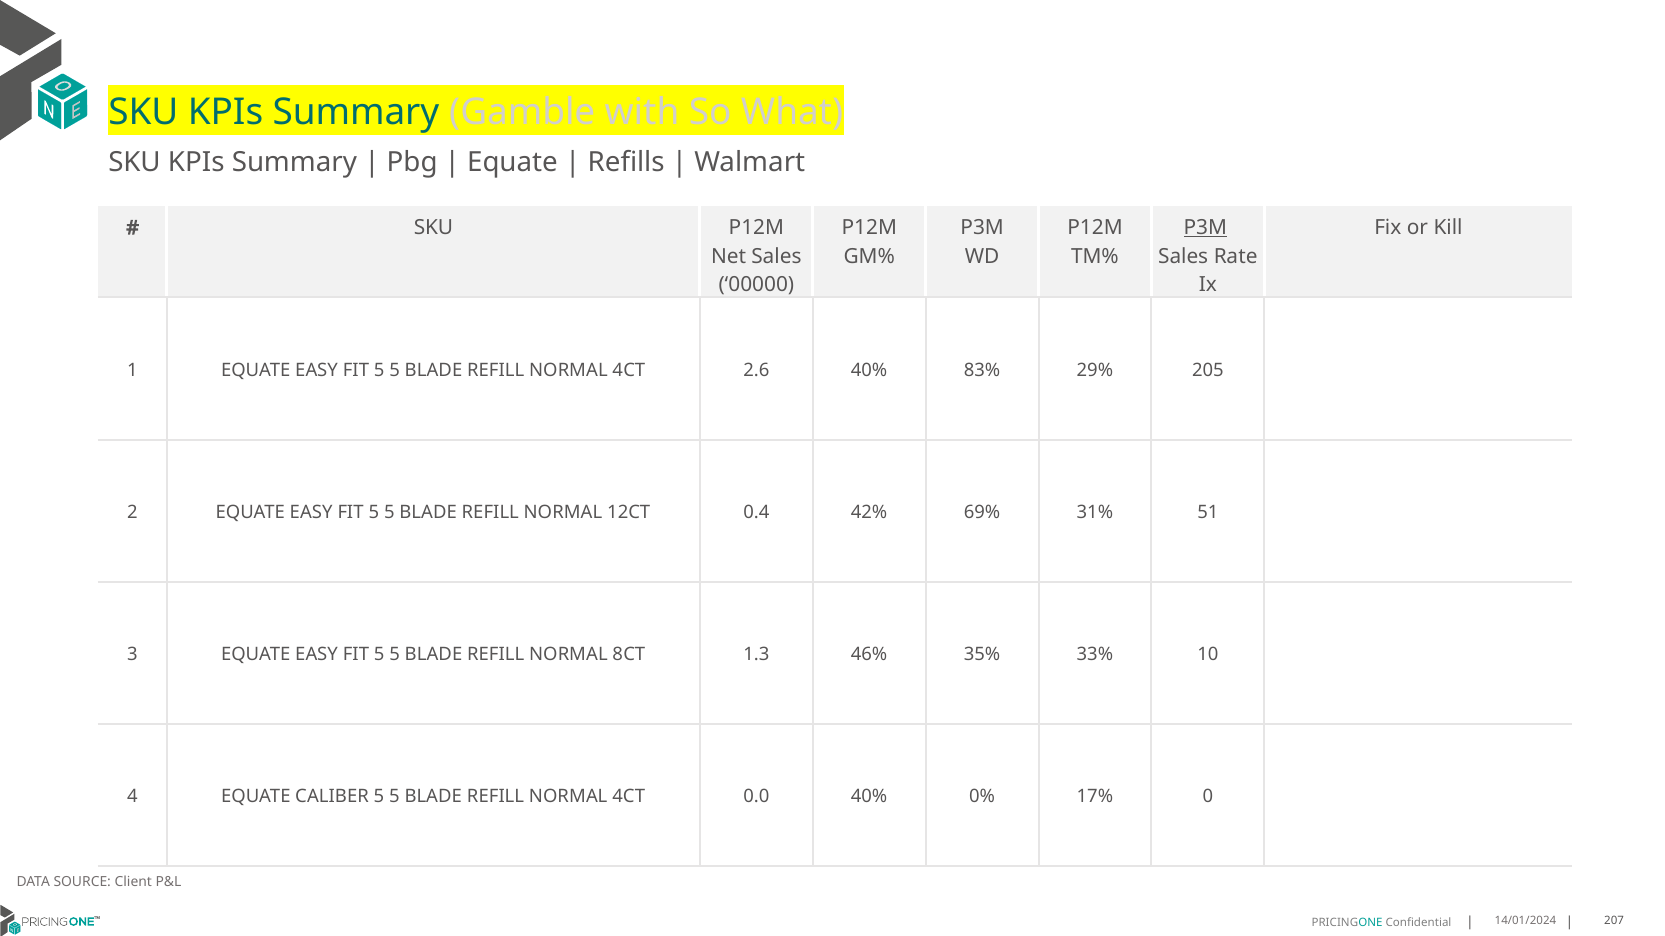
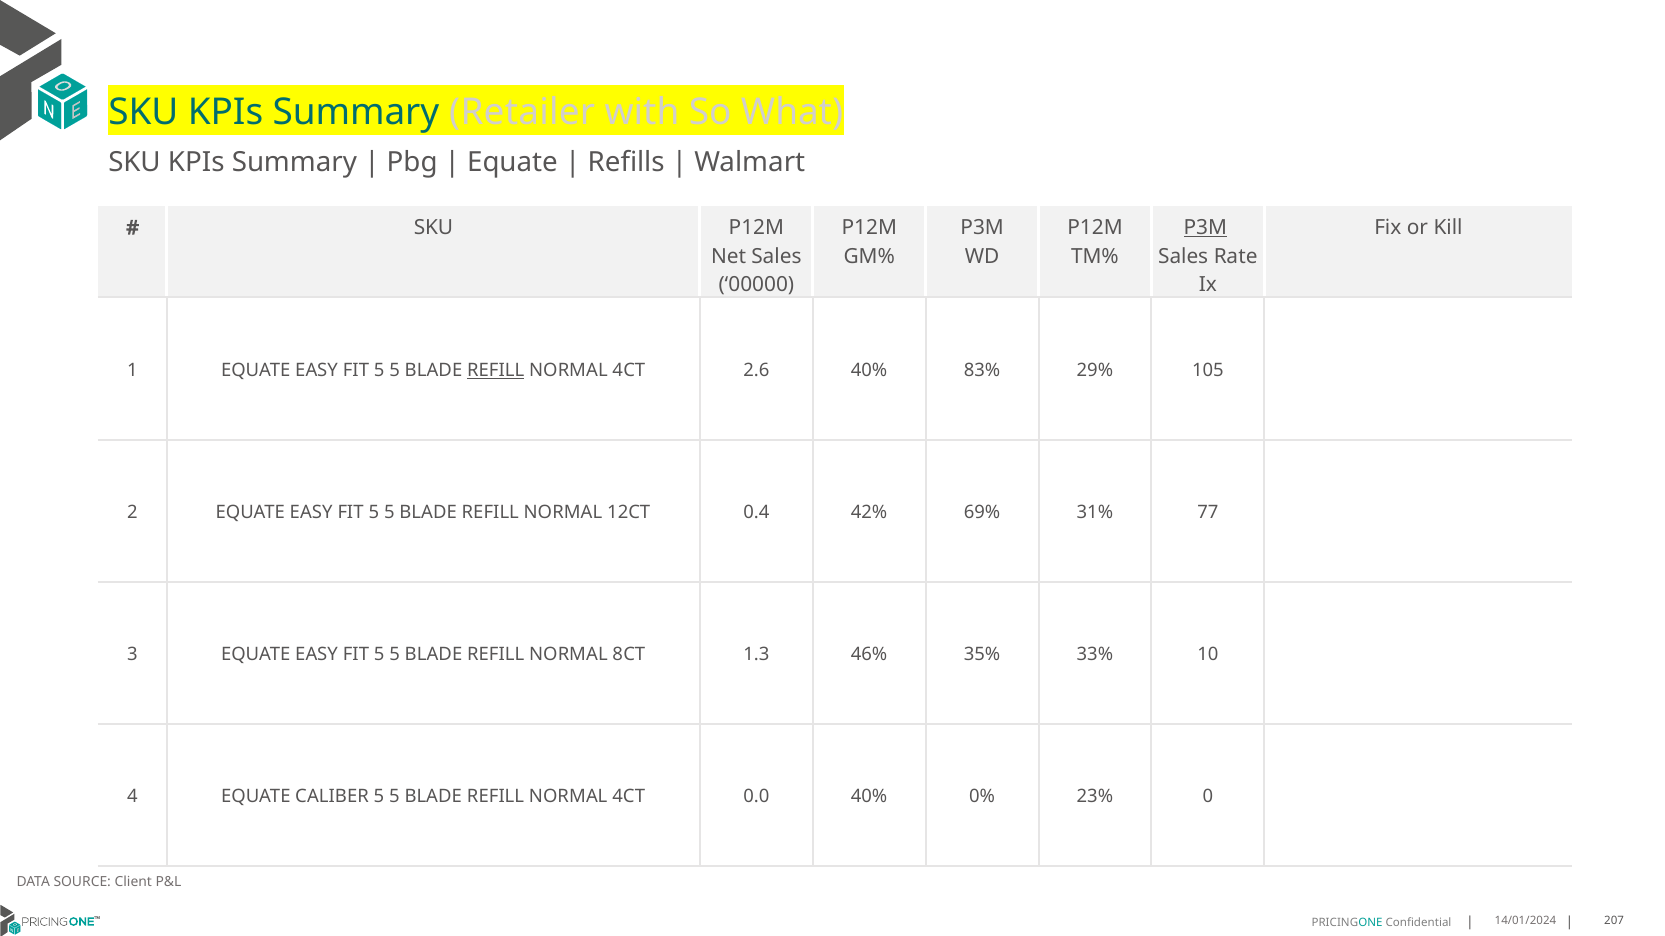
Gamble: Gamble -> Retailer (522, 112)
REFILL underline: none -> present (496, 370)
205: 205 -> 105 (1208, 370)
51: 51 -> 77 (1208, 513)
17%: 17% -> 23% (1095, 797)
